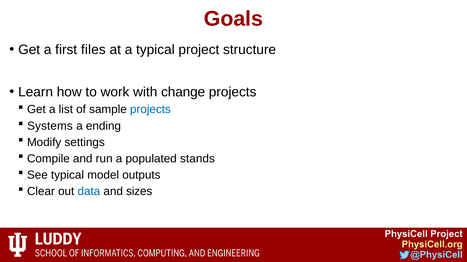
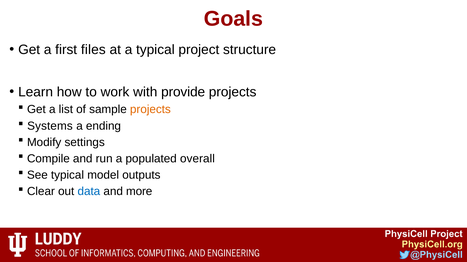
change: change -> provide (183, 92)
projects colour: blue -> orange (150, 110)
stands: stands -> overall (197, 159)
sizes: sizes -> more (139, 192)
